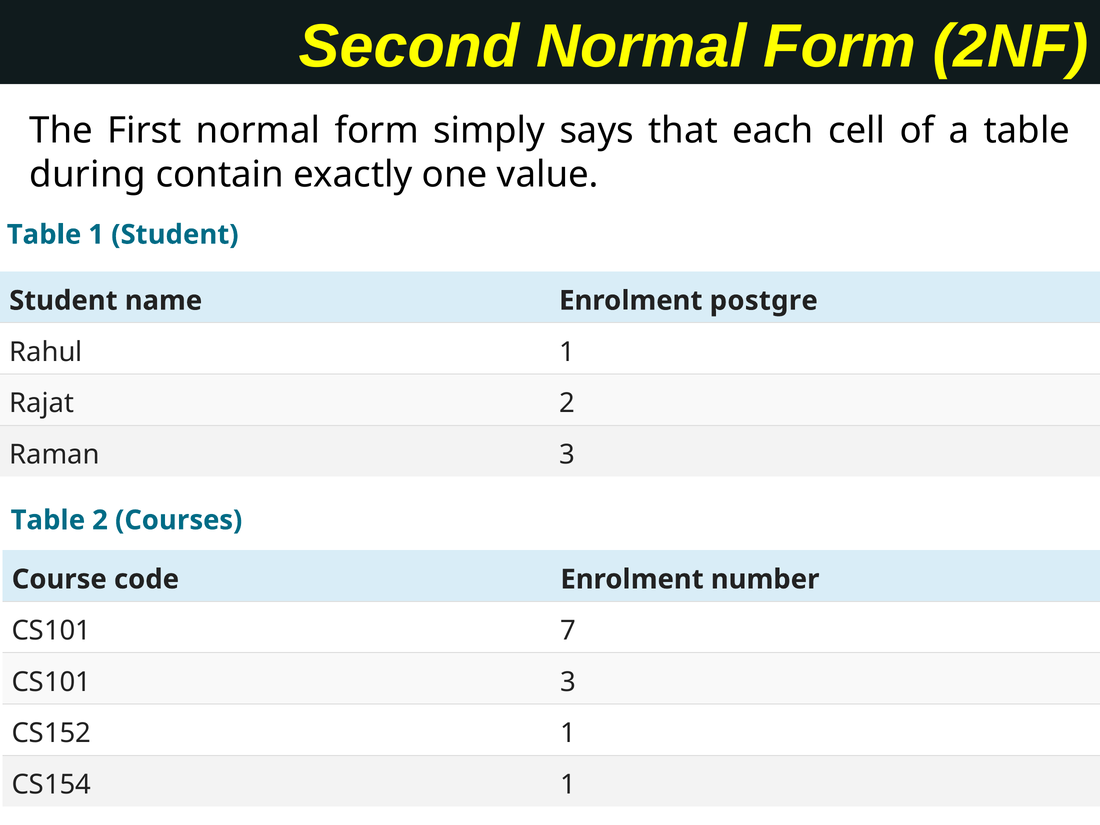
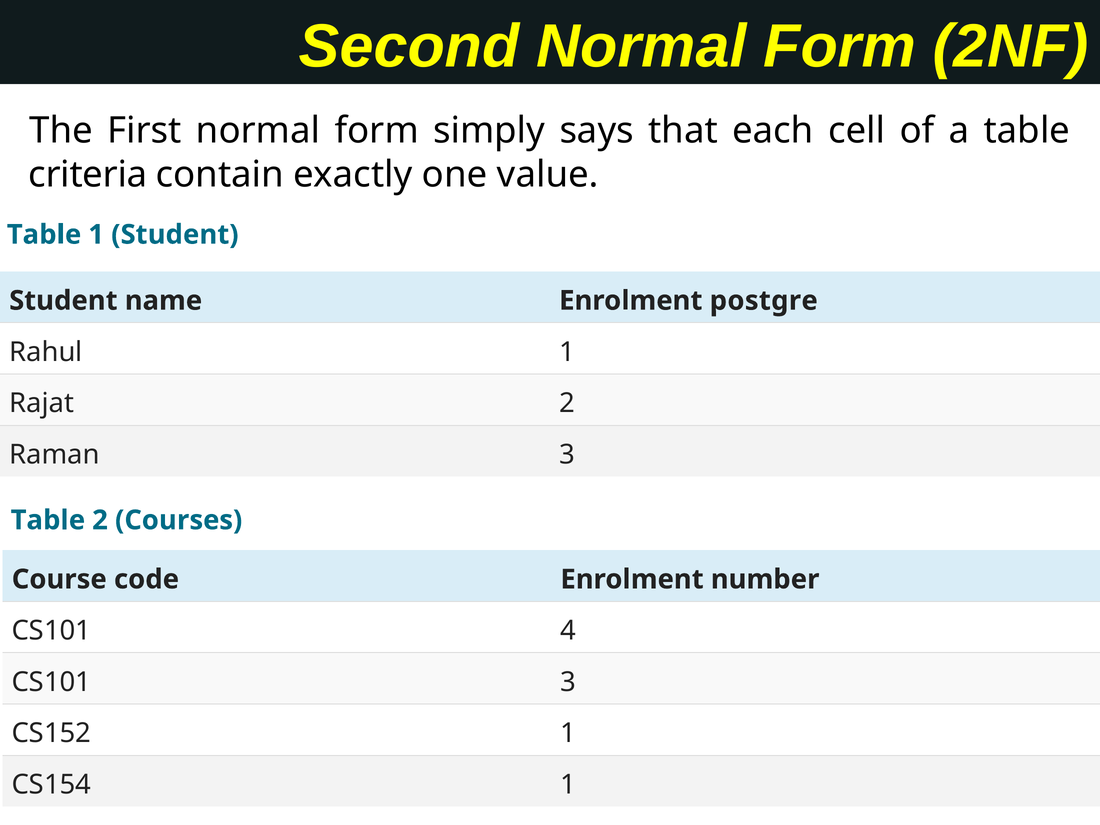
during: during -> criteria (88, 175)
7: 7 -> 4 (568, 631)
